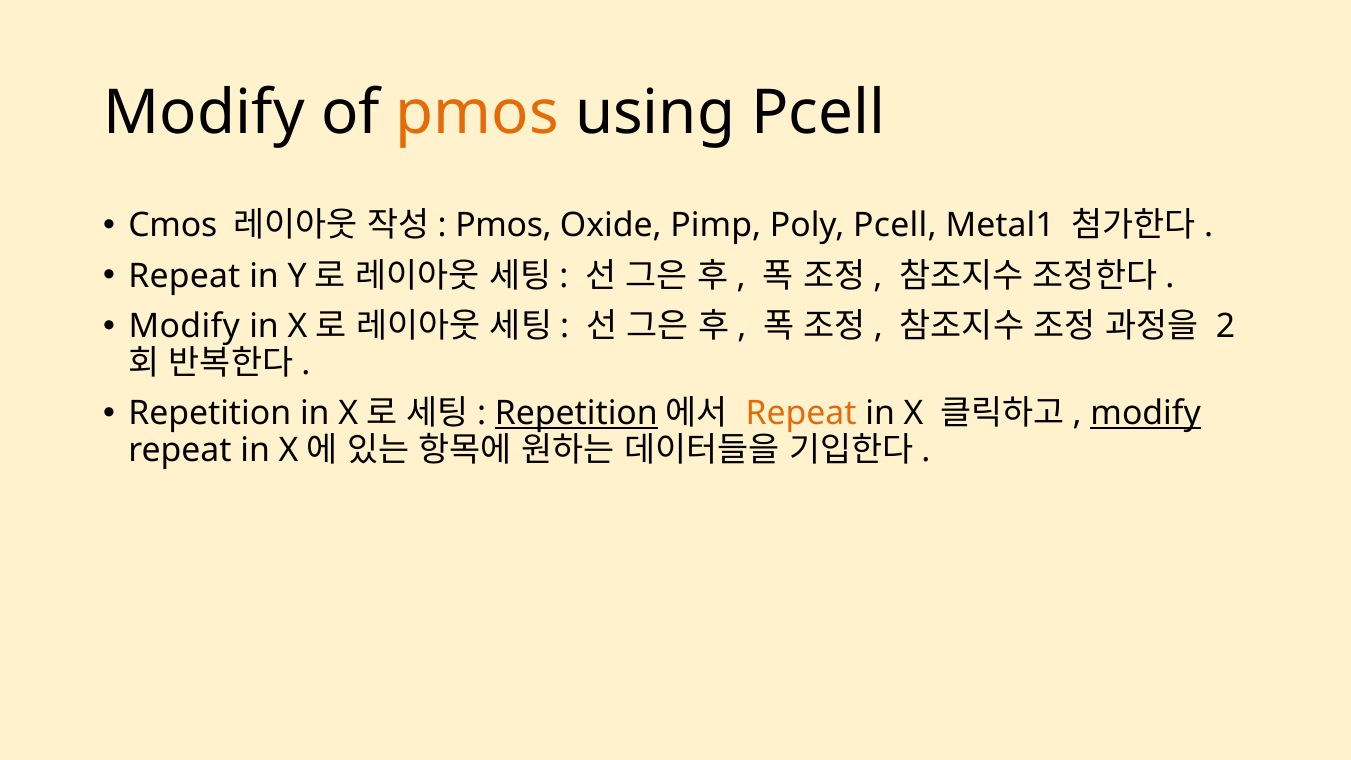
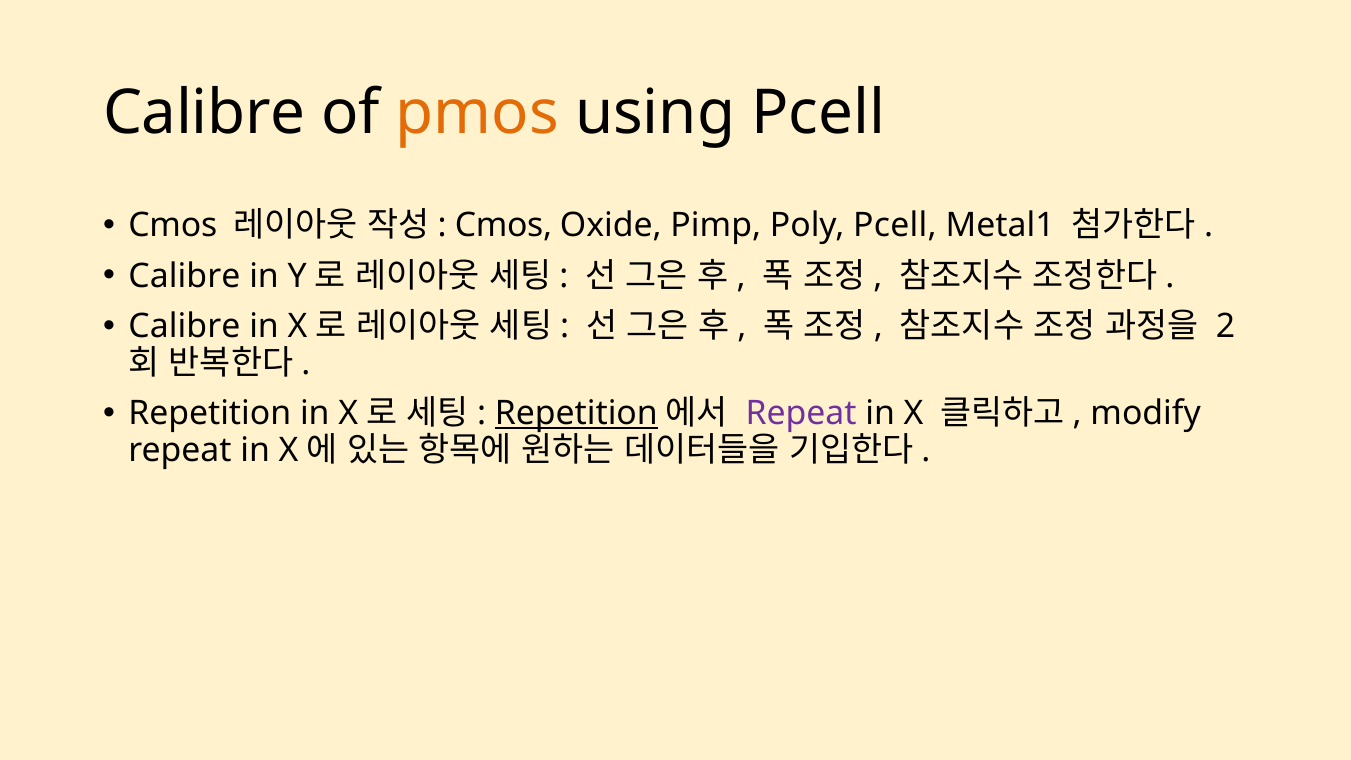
Modify: Modify -> Calibre (204, 113)
Pmos: Pmos -> Cmos (503, 225)
Repeat: Repeat -> Calibre (184, 276)
Modify: Modify -> Calibre (184, 326)
Repeat colour: orange -> purple (801, 413)
modify underline: present -> none (1146, 413)
